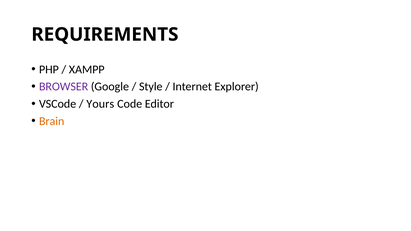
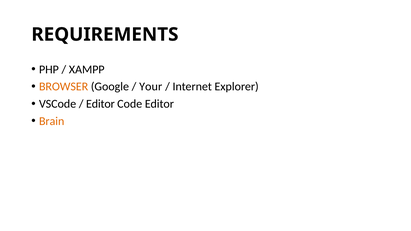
BROWSER colour: purple -> orange (64, 87)
Style: Style -> Your (151, 87)
Yours: Yours -> Editor (100, 104)
